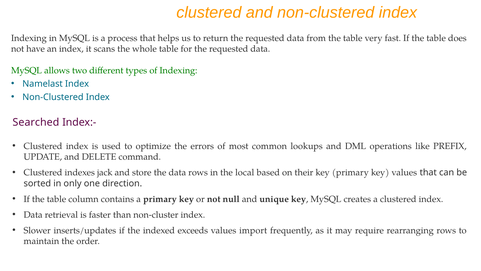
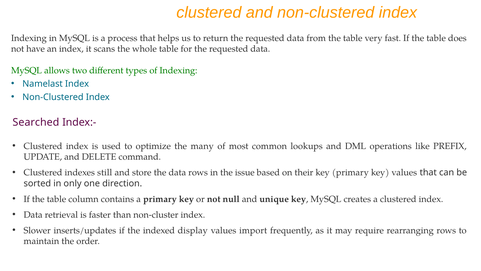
errors: errors -> many (202, 146)
jack: jack -> still (105, 172)
local: local -> issue (245, 172)
exceeds: exceeds -> display (193, 230)
